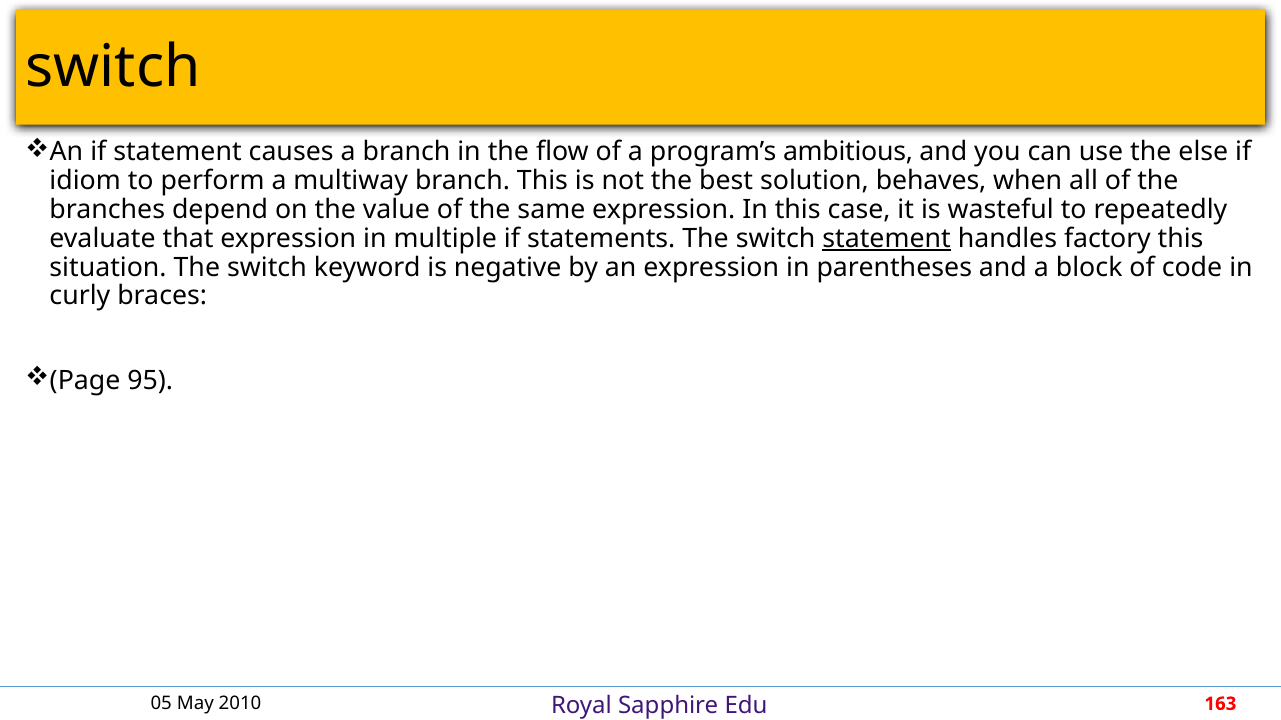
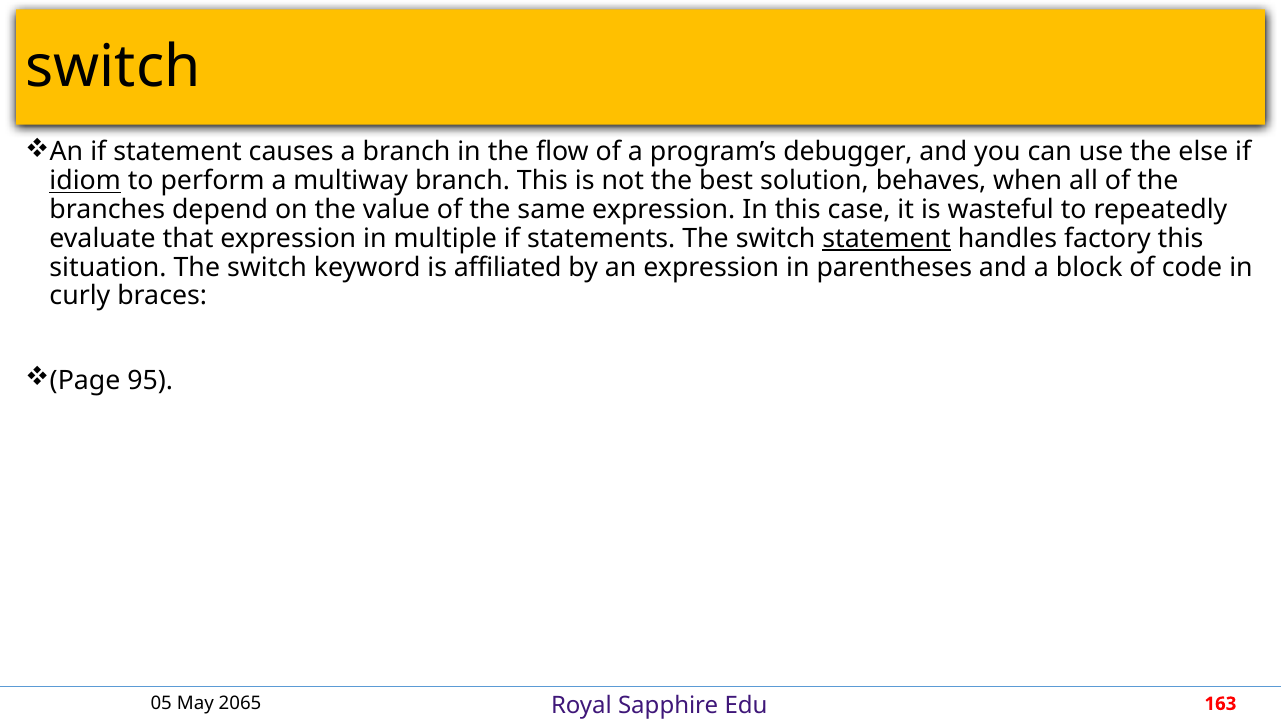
ambitious: ambitious -> debugger (848, 152)
idiom underline: none -> present (85, 181)
negative: negative -> affiliated (508, 268)
2010: 2010 -> 2065 (240, 704)
